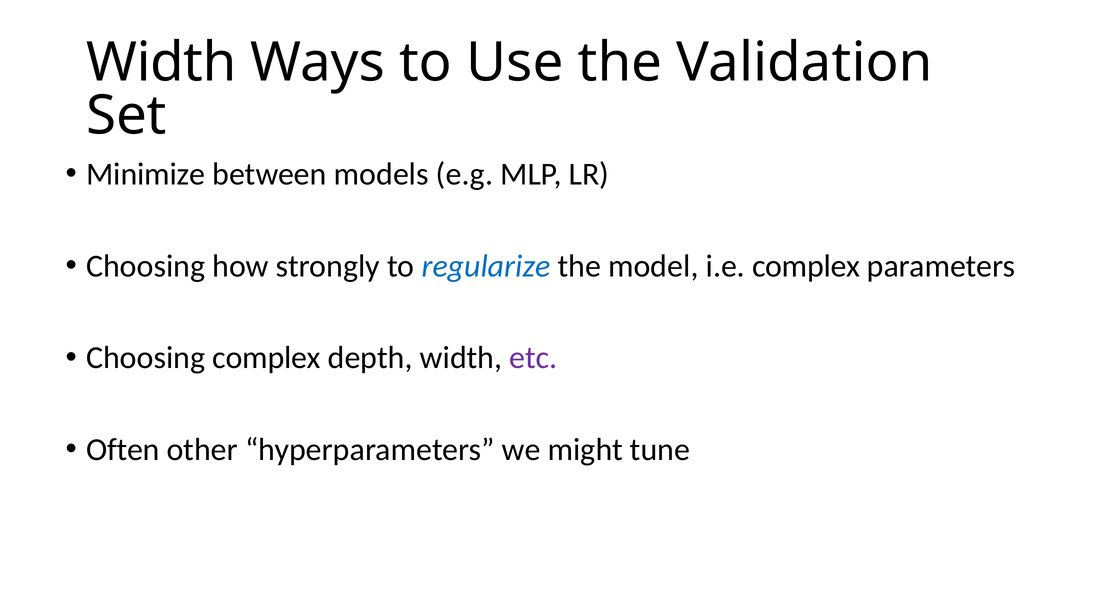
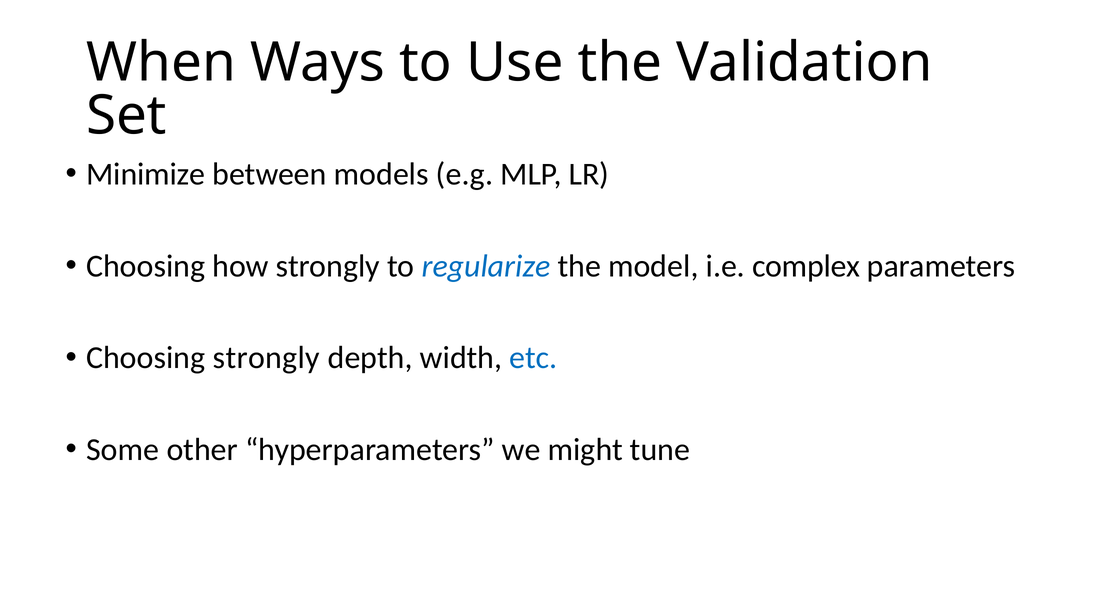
Width: Width -> When (161, 63)
Choosing complex: complex -> strongly (266, 358)
etc colour: purple -> blue (533, 358)
Often: Often -> Some (123, 450)
